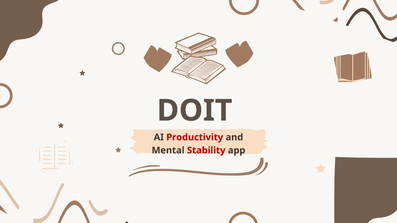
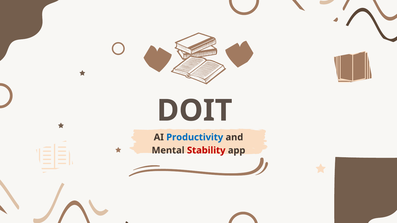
Productivity colour: red -> blue (195, 137)
